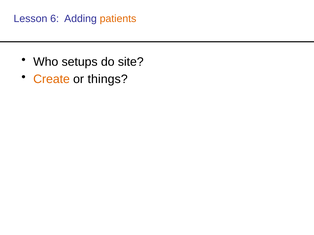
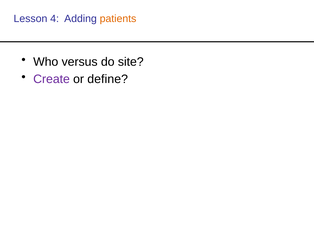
6: 6 -> 4 (55, 19)
setups: setups -> versus (80, 62)
Create colour: orange -> purple (52, 79)
things: things -> define (108, 79)
